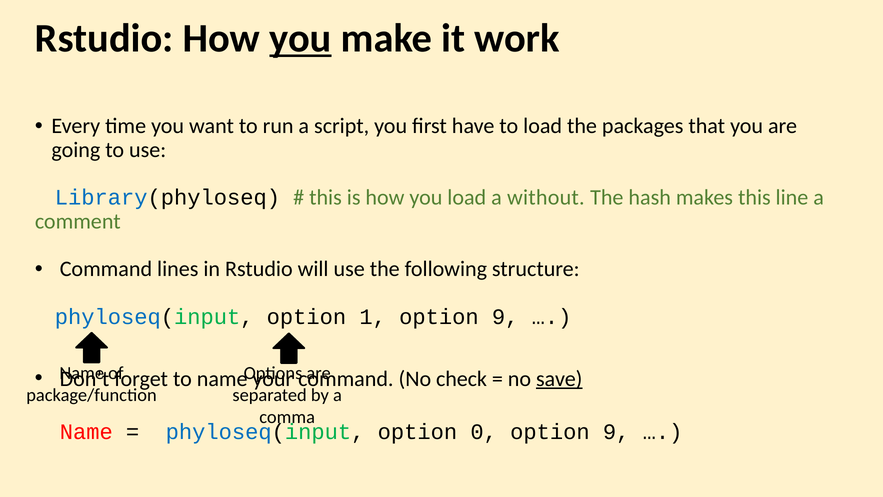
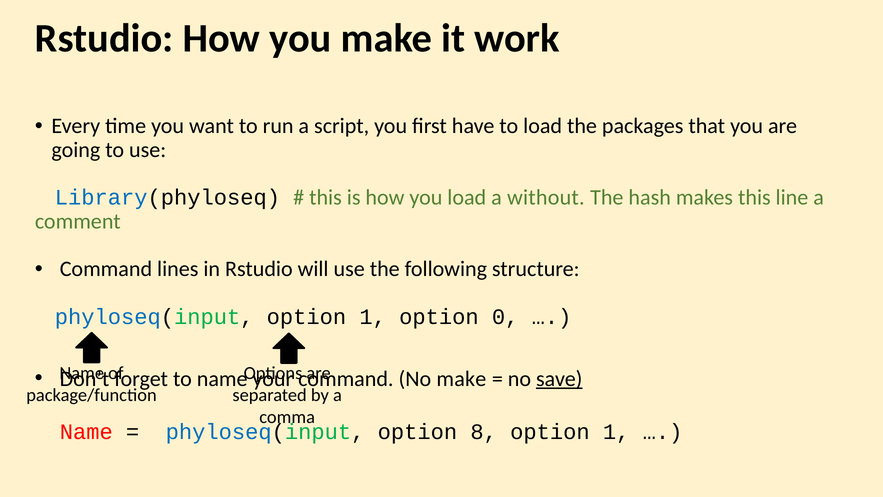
you underline: present -> none (300, 38)
1 option 9: 9 -> 0 (505, 317)
No check: check -> make (461, 379)
0: 0 -> 8 (484, 432)
9: 9 -> 1 (616, 432)
